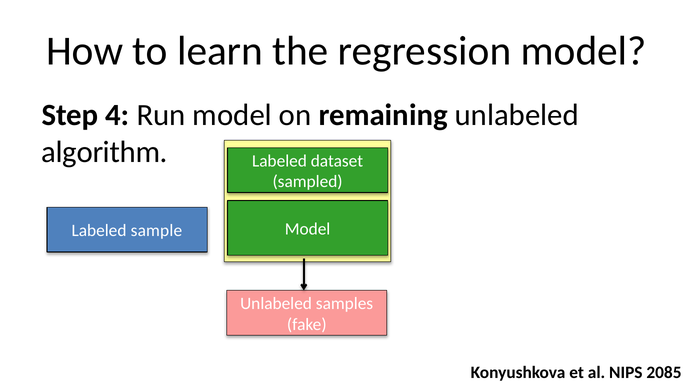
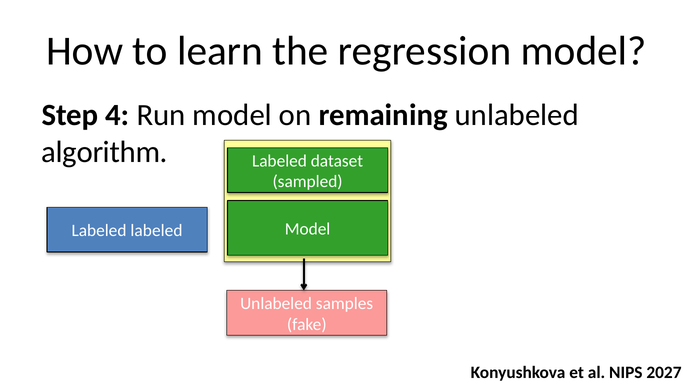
sample: sample -> labeled (156, 231)
2085: 2085 -> 2027 (664, 372)
